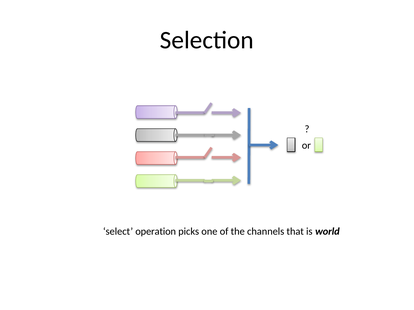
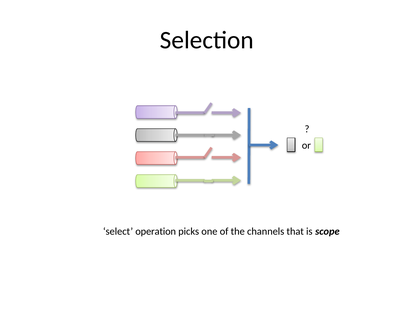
world: world -> scope (327, 232)
